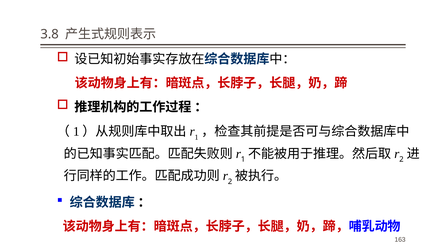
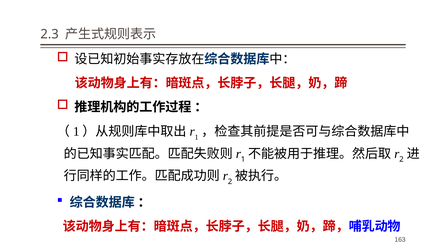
3.8: 3.8 -> 2.3 (50, 34)
